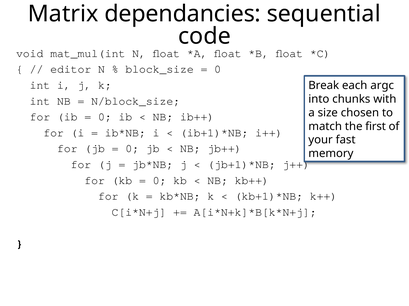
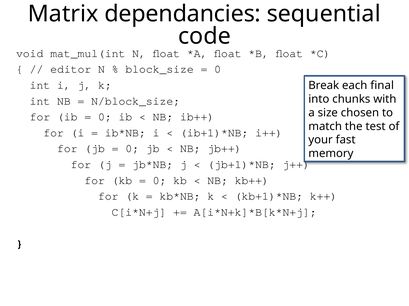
argc: argc -> final (382, 86)
first: first -> test (376, 127)
